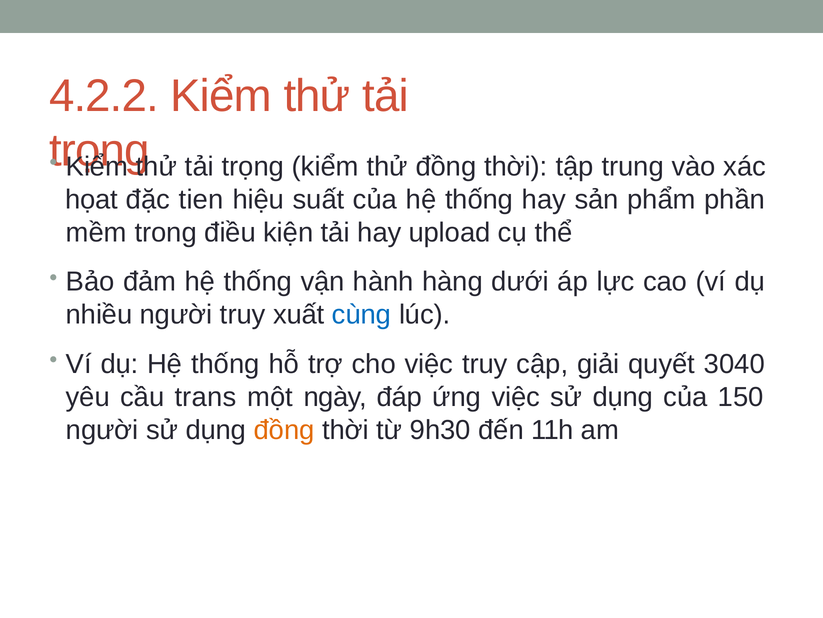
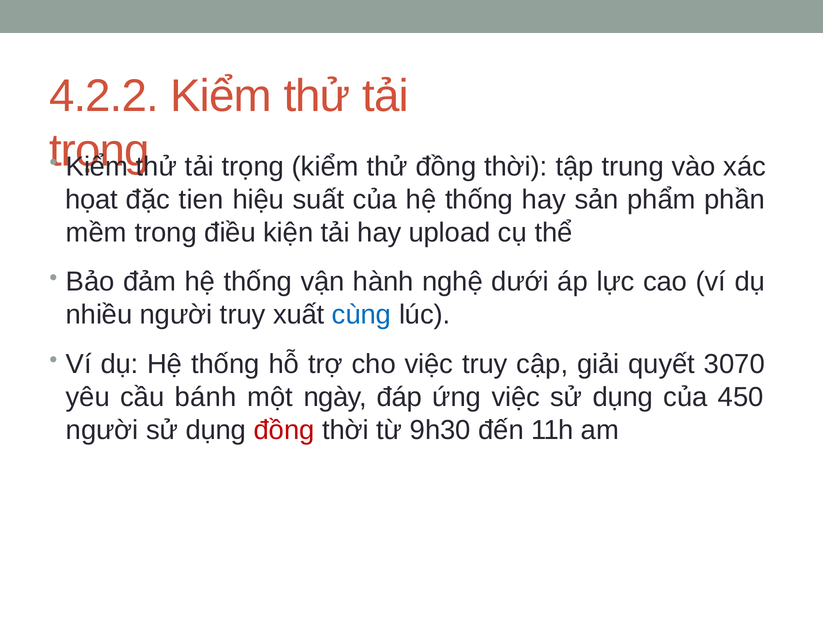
hàng: hàng -> nghệ (452, 282)
3040: 3040 -> 3070 (734, 364)
trans: trans -> bánh (206, 397)
150: 150 -> 450 (741, 397)
đồng colour: orange -> red (284, 429)
